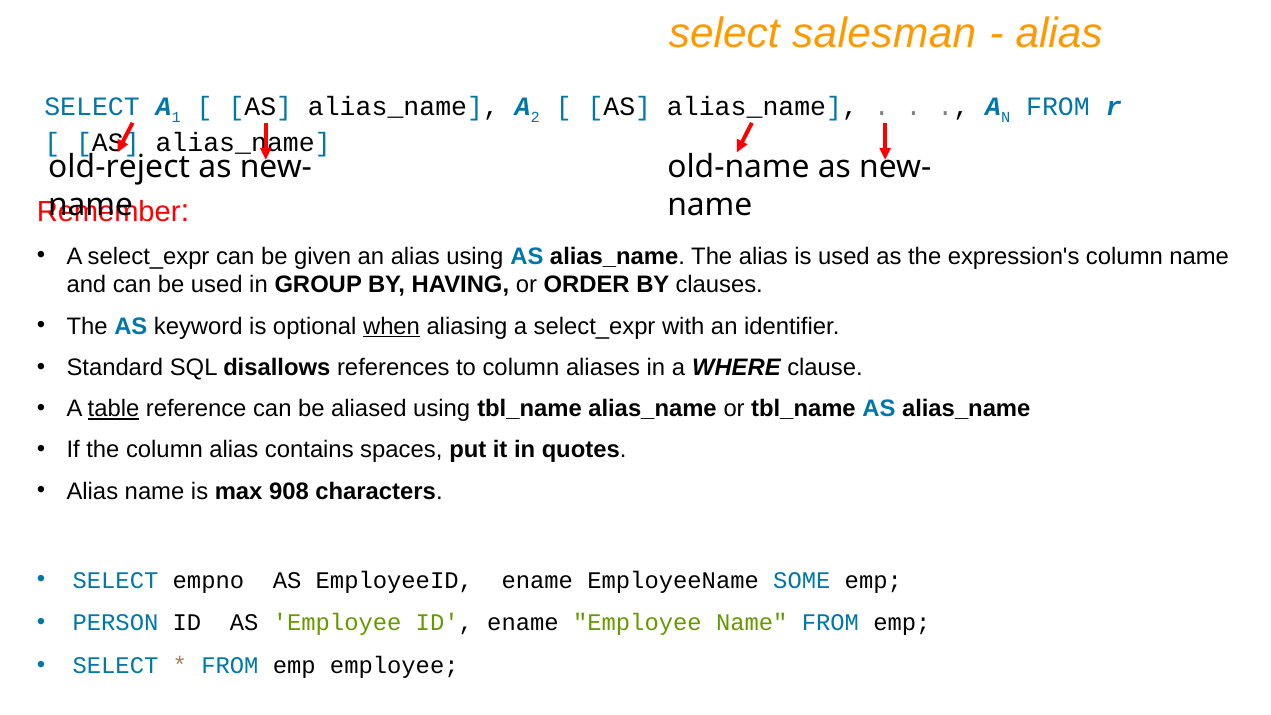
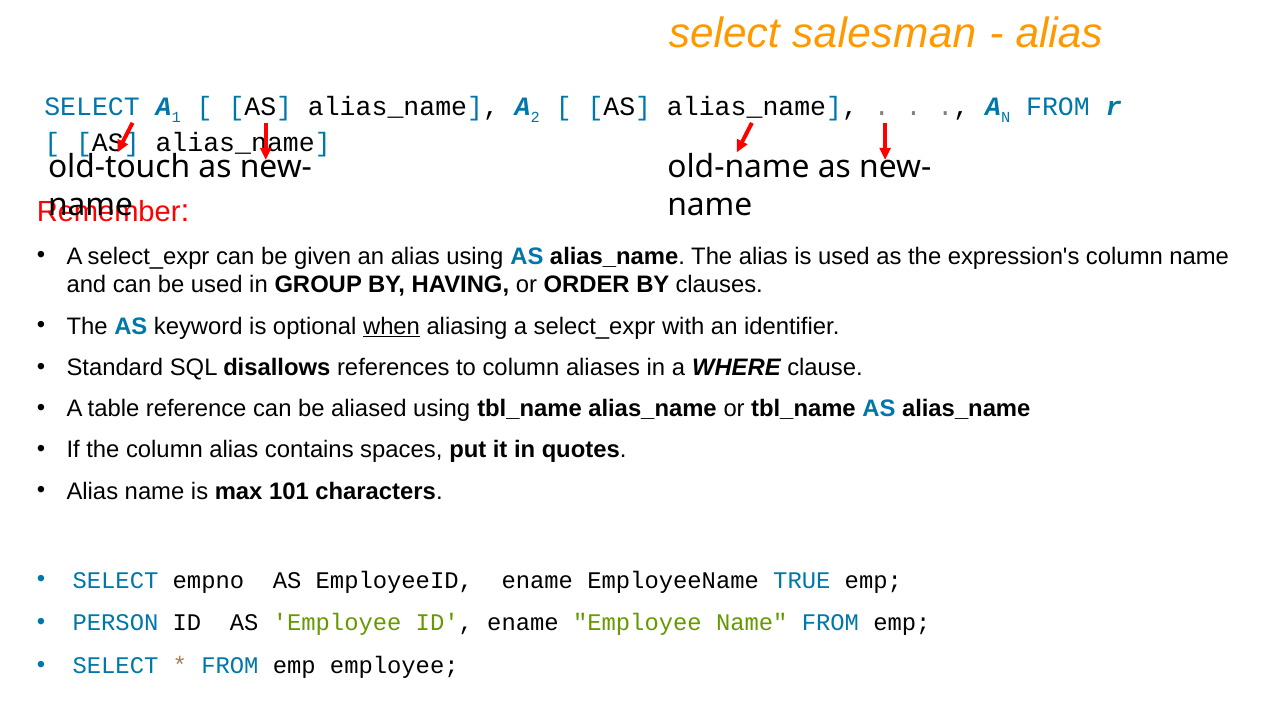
old-reject: old-reject -> old-touch (119, 167)
table underline: present -> none (114, 409)
908: 908 -> 101 (289, 491)
SOME: SOME -> TRUE (802, 580)
